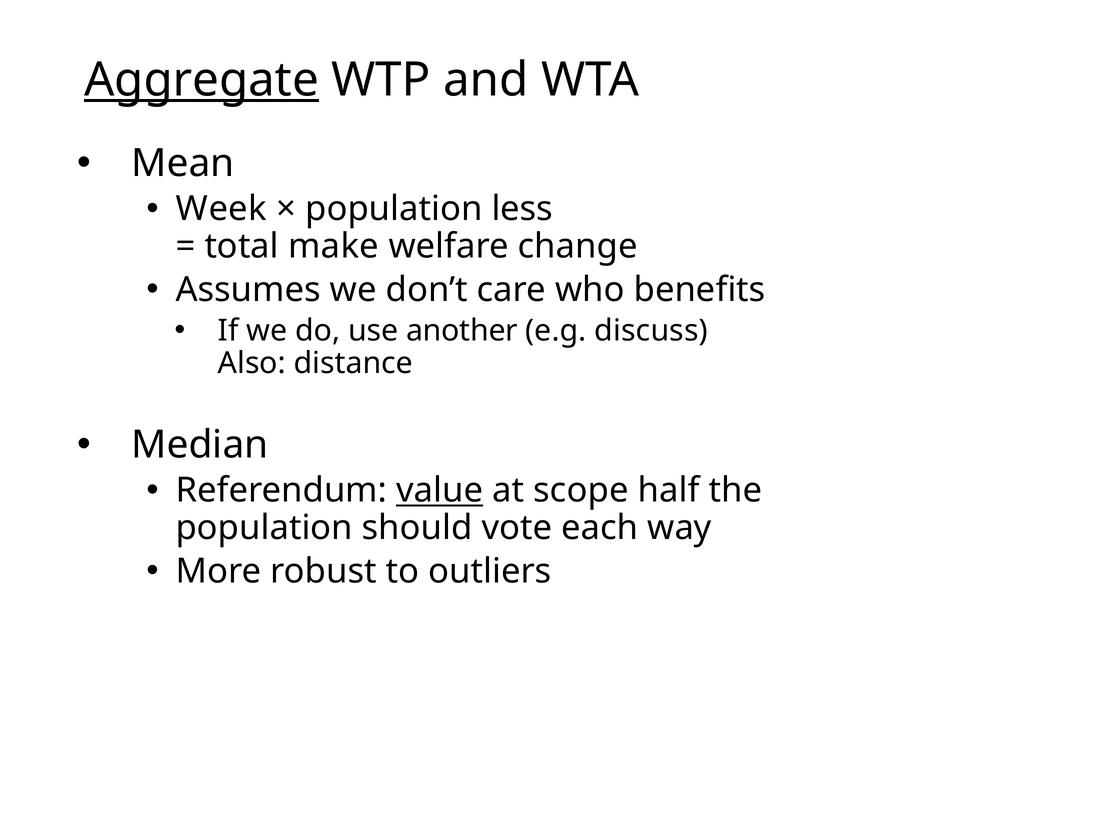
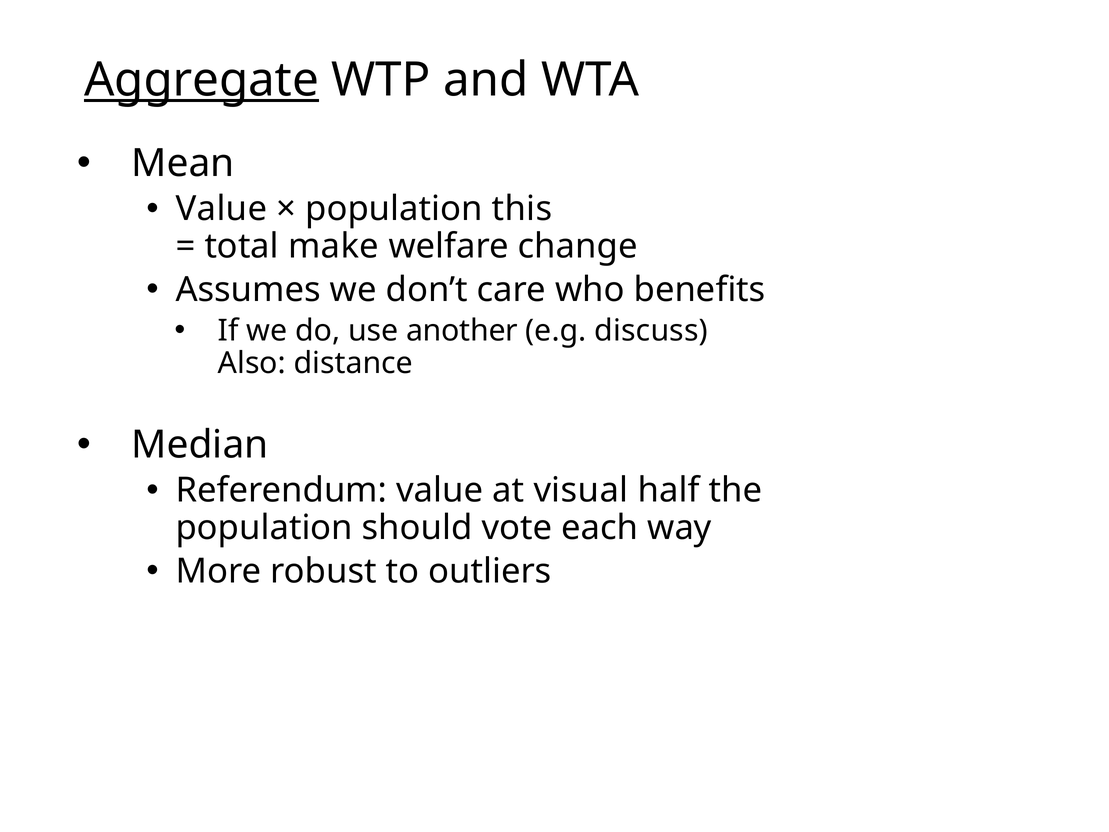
Week: Week -> Value (221, 209)
less: less -> this (522, 209)
value underline: present -> none (440, 490)
scope: scope -> visual (581, 490)
